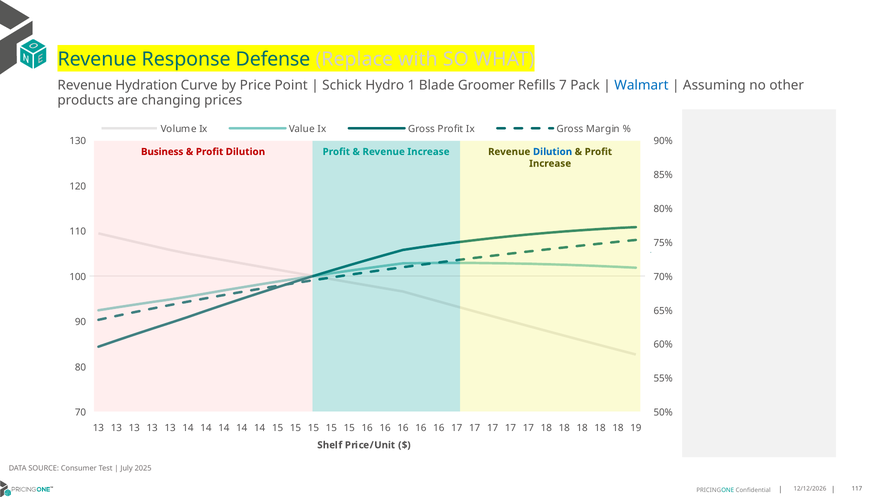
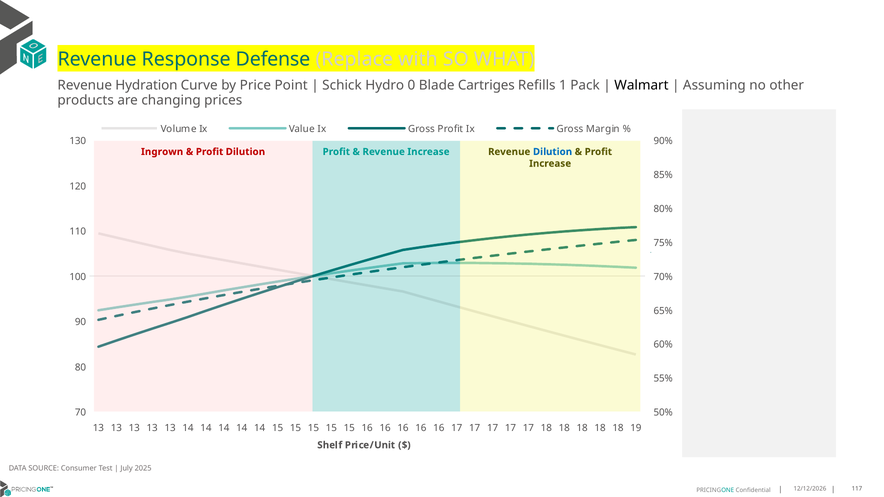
1: 1 -> 0 (411, 86)
Groomer: Groomer -> Cartriges (486, 86)
7: 7 -> 1 (563, 86)
Walmart colour: blue -> black (641, 86)
Business: Business -> Ingrown (162, 152)
